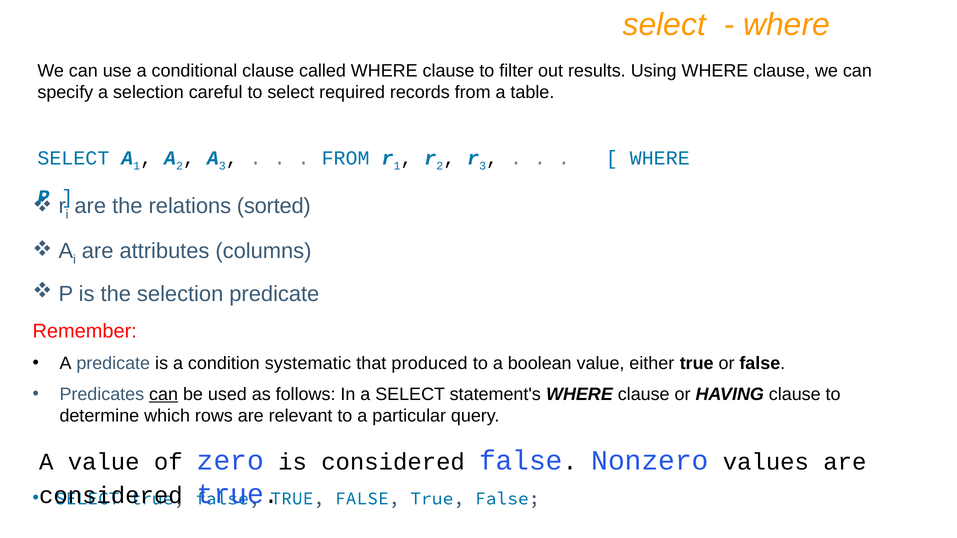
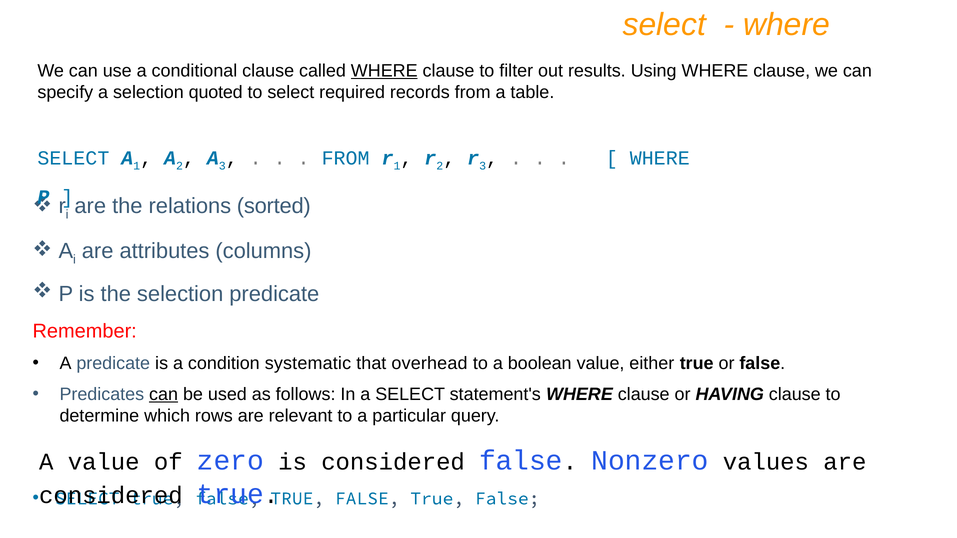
WHERE underline: none -> present (384, 71)
careful: careful -> quoted (216, 92)
produced: produced -> overhead (430, 363)
